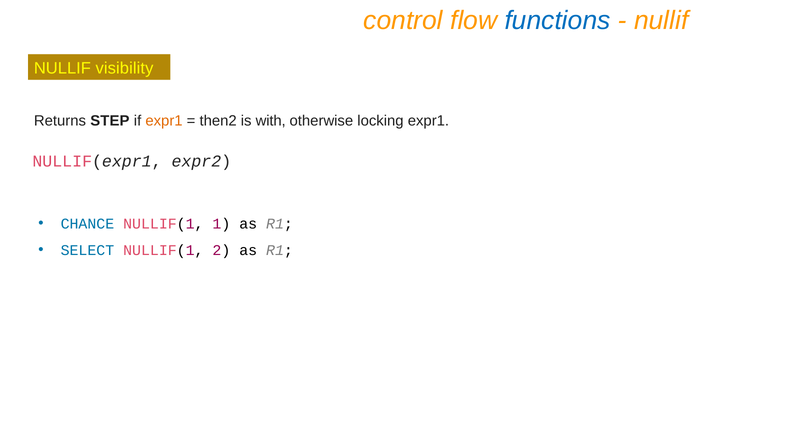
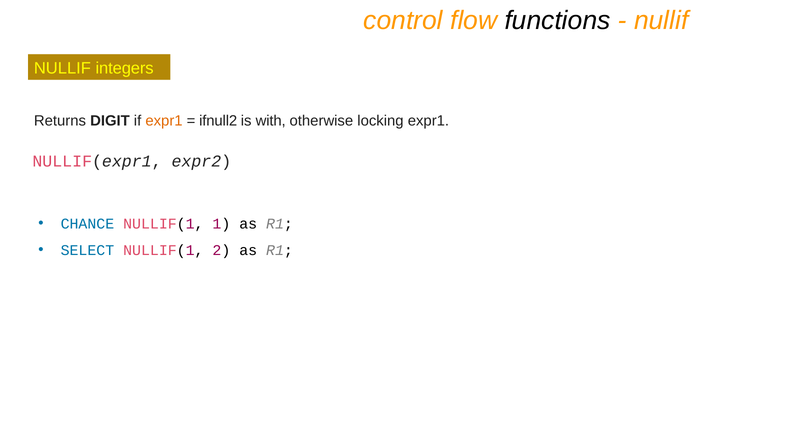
functions colour: blue -> black (558, 21)
visibility: visibility -> integers (125, 68)
STEP: STEP -> DIGIT (110, 121)
then2: then2 -> ifnull2 (218, 121)
